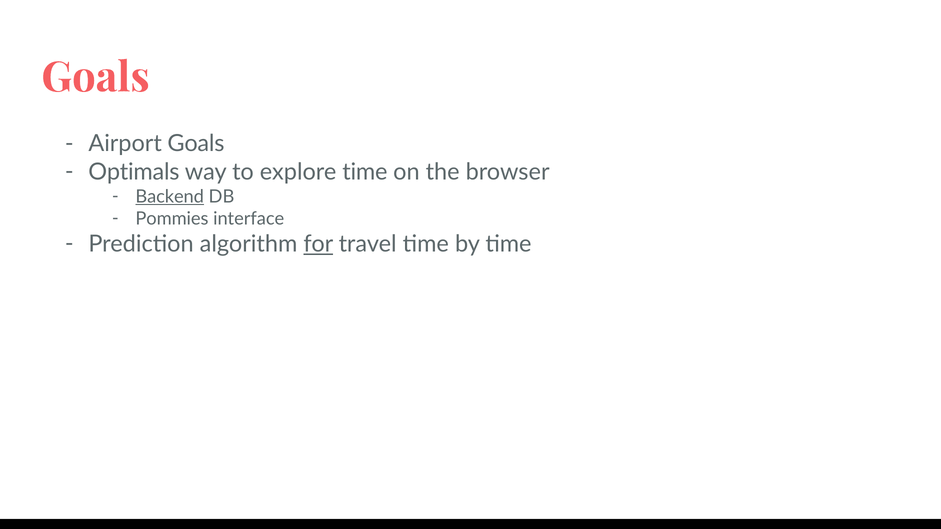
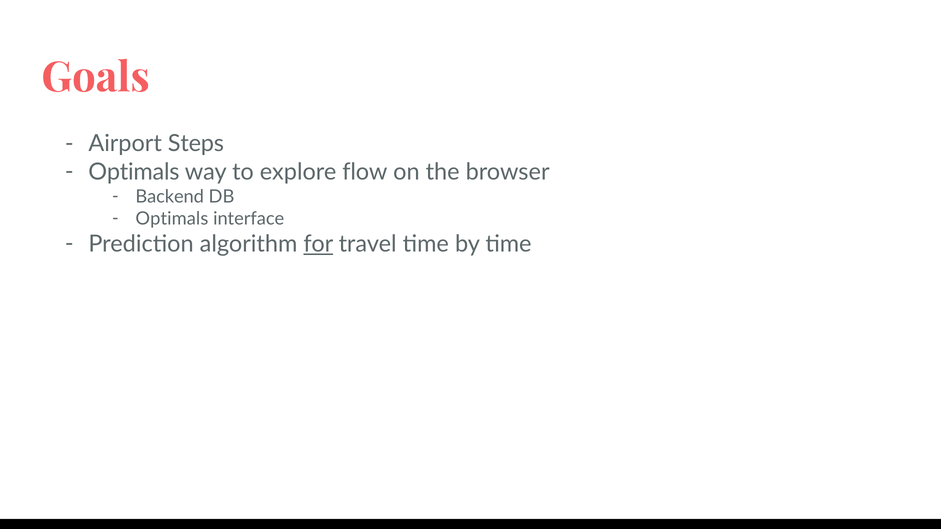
Airport Goals: Goals -> Steps (196, 144)
explore time: time -> flow (365, 172)
Backend underline: present -> none (170, 197)
Pommies: Pommies -> Optimals (172, 219)
